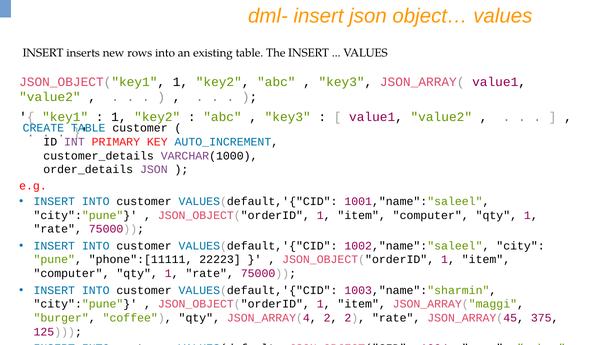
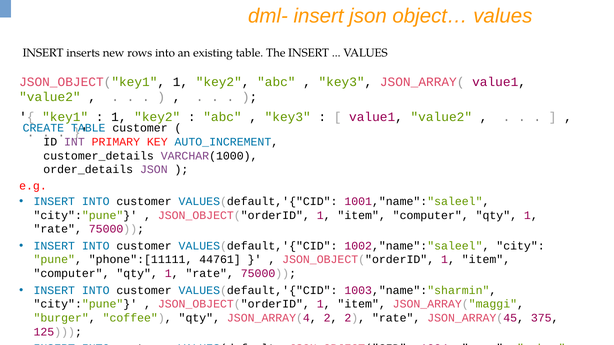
22223: 22223 -> 44761 (220, 260)
